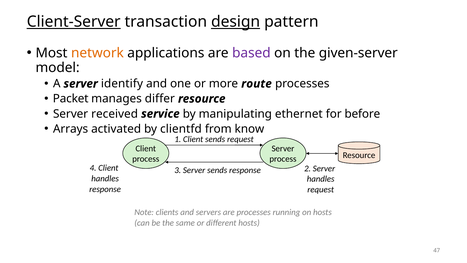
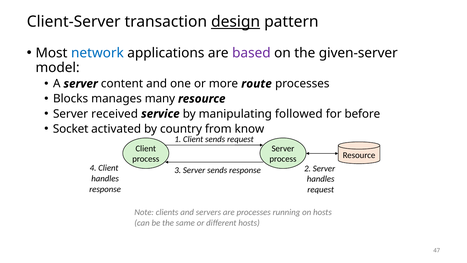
Client-Server underline: present -> none (74, 22)
network colour: orange -> blue (97, 53)
identify: identify -> content (122, 84)
Packet: Packet -> Blocks (71, 99)
differ: differ -> many (160, 99)
ethernet: ethernet -> followed (299, 114)
Arrays: Arrays -> Socket (71, 129)
clientfd: clientfd -> country (181, 129)
